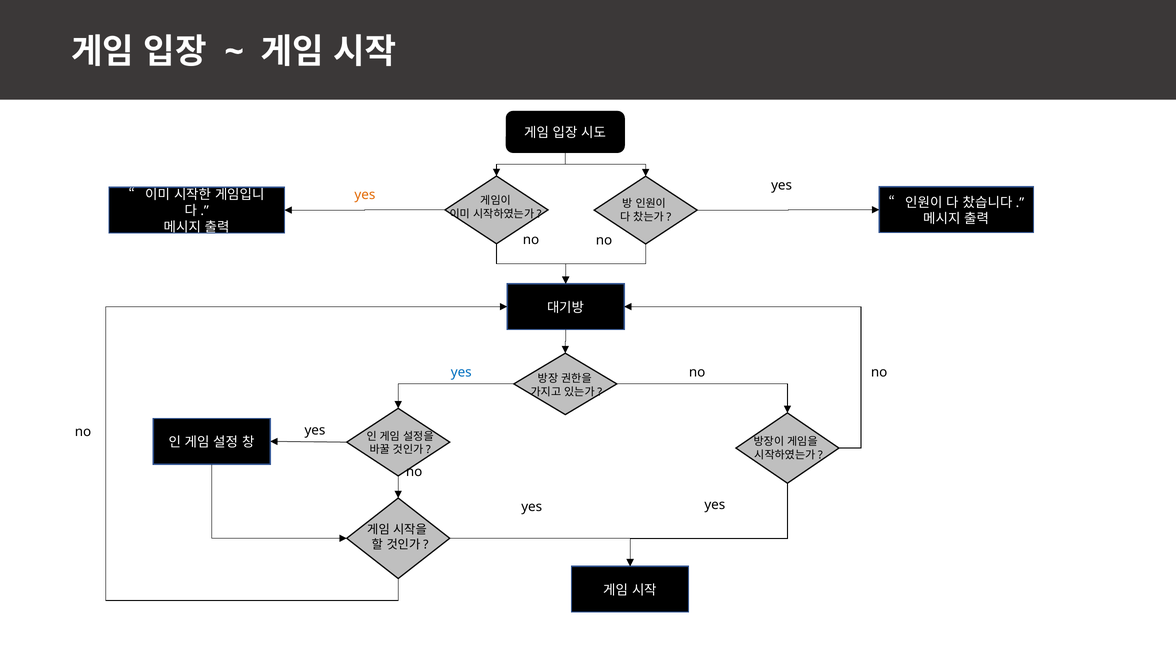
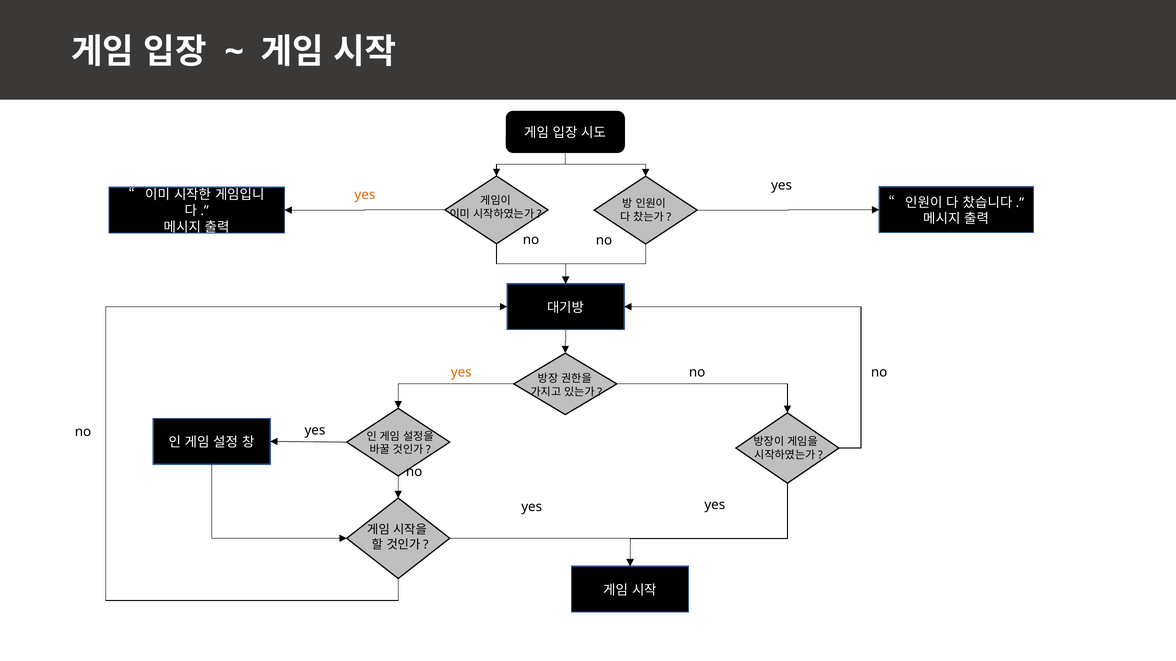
yes colour: blue -> orange (461, 373)
